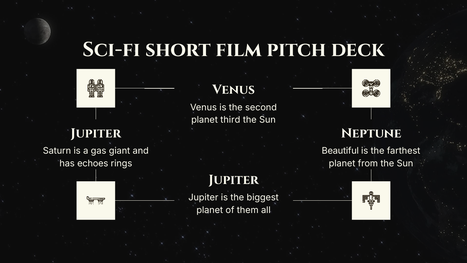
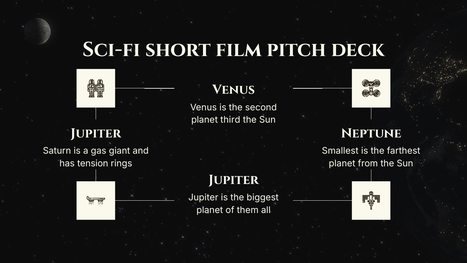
Beautiful: Beautiful -> Smallest (340, 151)
echoes: echoes -> tension (93, 163)
